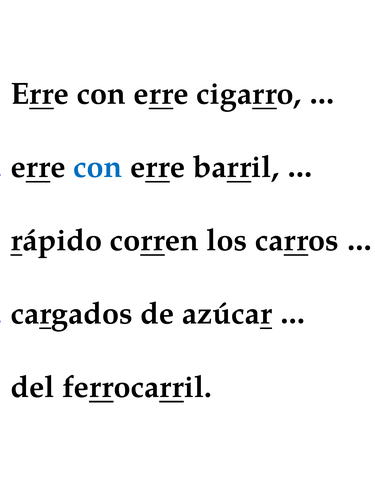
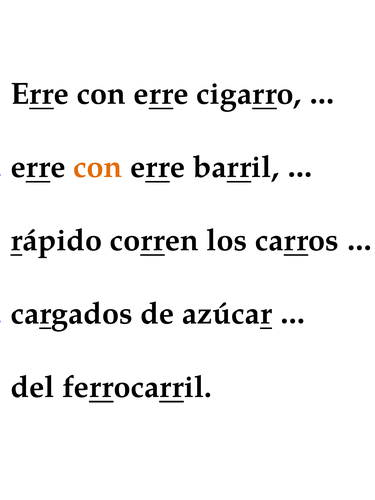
con colour: blue -> orange (98, 167)
